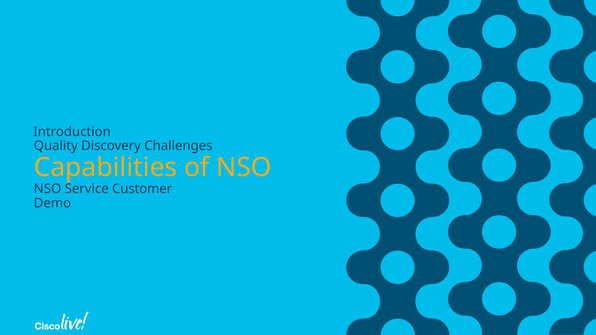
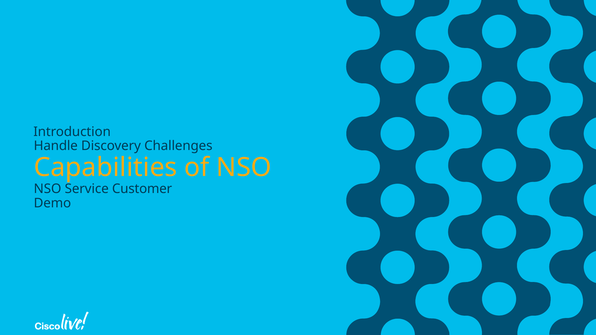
Quality: Quality -> Handle (56, 146)
